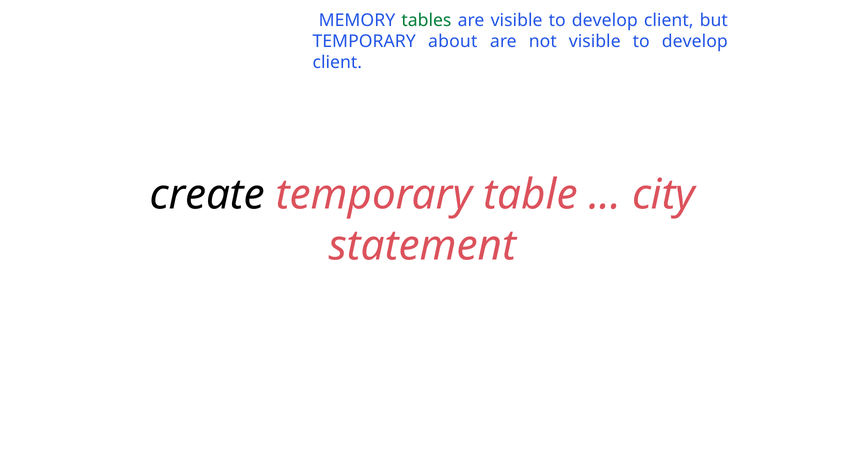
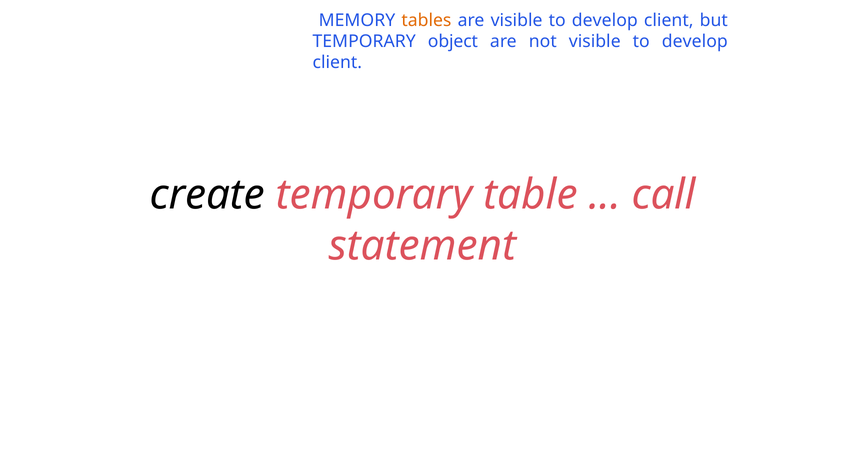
tables colour: green -> orange (426, 20)
about: about -> object (453, 41)
city: city -> call (664, 195)
